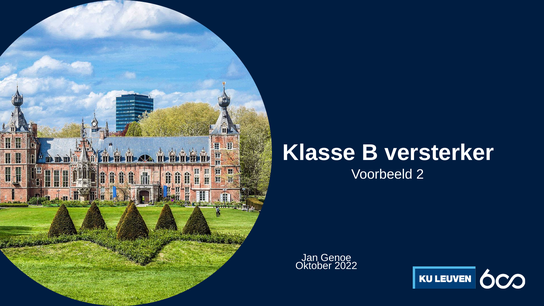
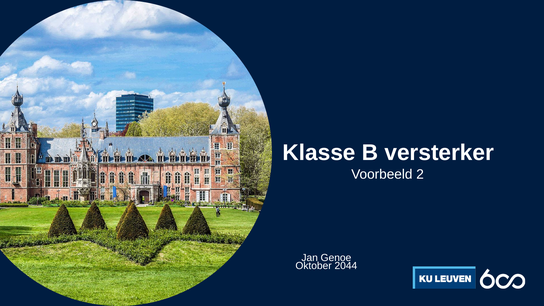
2022: 2022 -> 2044 (346, 266)
